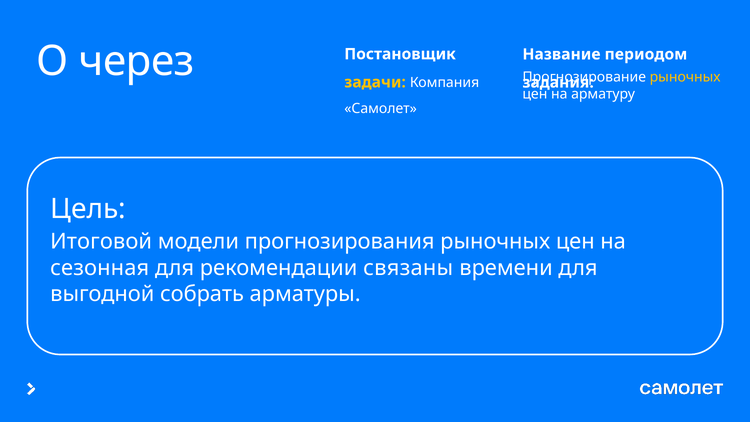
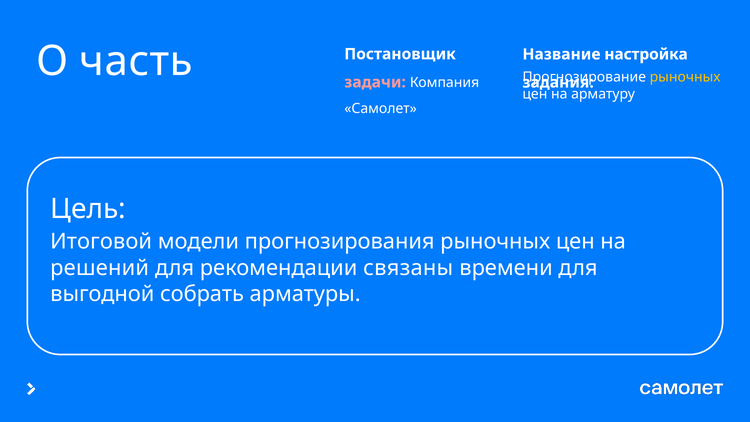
через: через -> часть (136, 62)
периодом: периодом -> настройка (646, 54)
задачи colour: yellow -> pink (375, 82)
сезонная: сезонная -> решений (100, 268)
